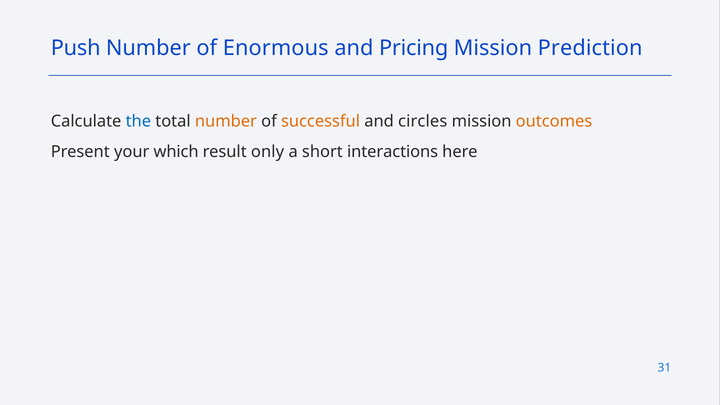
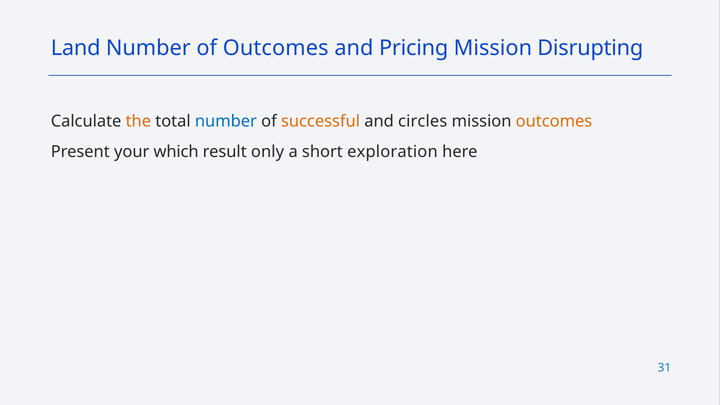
Push: Push -> Land (76, 48)
of Enormous: Enormous -> Outcomes (276, 48)
Prediction: Prediction -> Disrupting (590, 48)
the colour: blue -> orange (138, 121)
number colour: orange -> blue (226, 121)
interactions: interactions -> exploration (392, 152)
